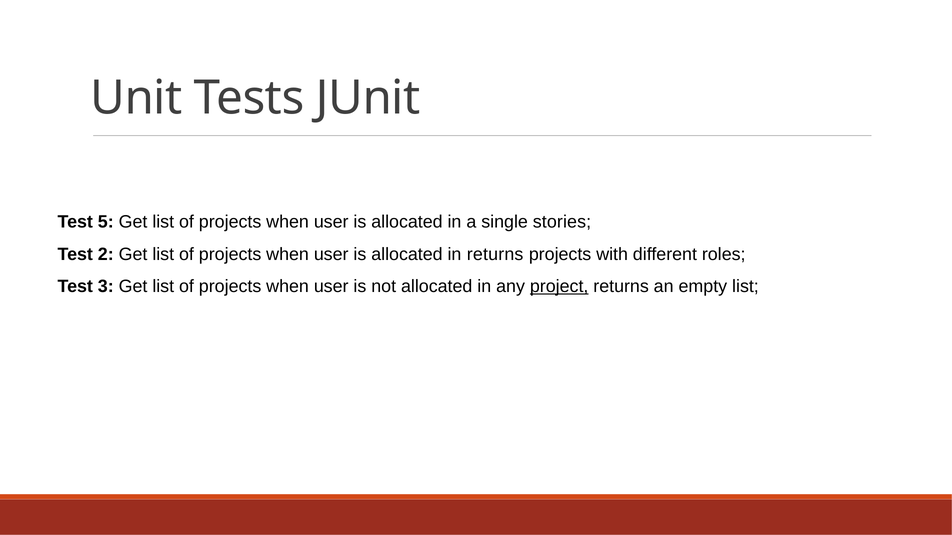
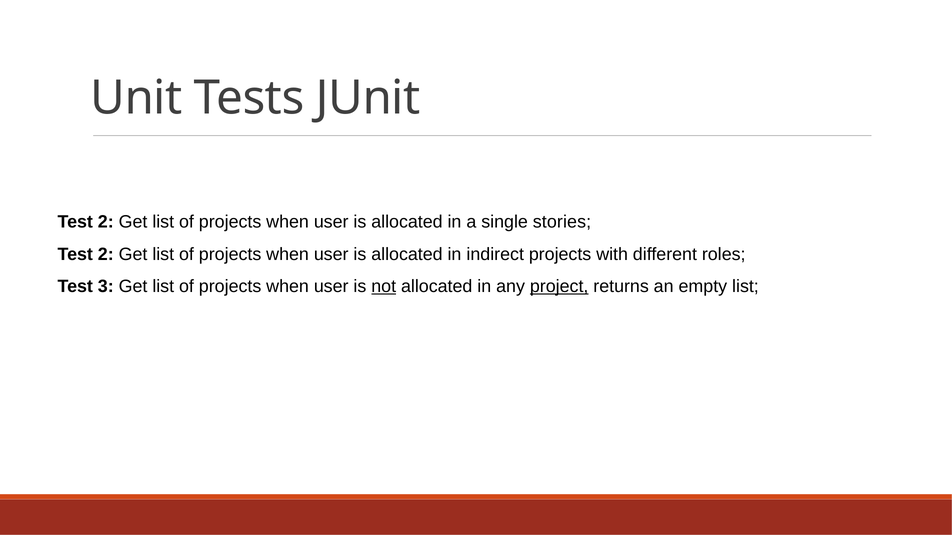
5: 5 -> 2 (106, 222)
in returns: returns -> indirect (495, 254)
not underline: none -> present (384, 286)
